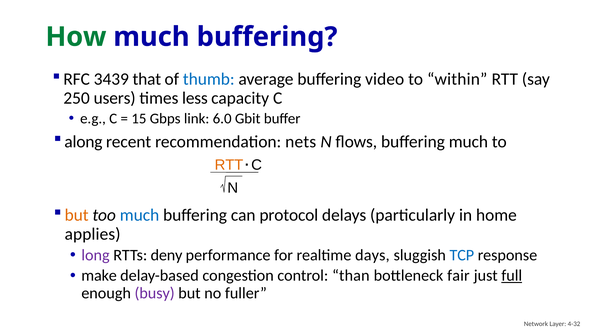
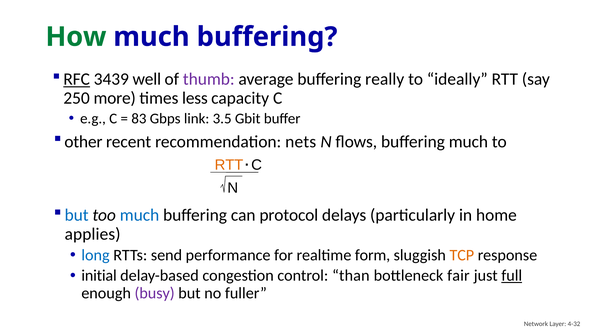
RFC underline: none -> present (77, 79)
that: that -> well (147, 79)
thumb colour: blue -> purple (209, 79)
video: video -> really (385, 79)
within: within -> ideally (457, 79)
users: users -> more (115, 98)
15: 15 -> 83 (139, 119)
6.0: 6.0 -> 3.5 (222, 119)
along: along -> other (83, 142)
but colour: orange -> blue (77, 215)
long colour: purple -> blue (95, 255)
deny: deny -> send (166, 255)
days: days -> form (373, 255)
TCP colour: blue -> orange (462, 255)
make: make -> initial (99, 276)
